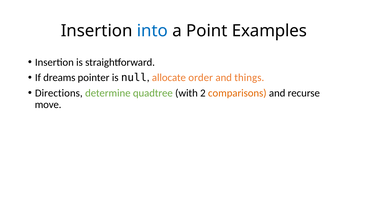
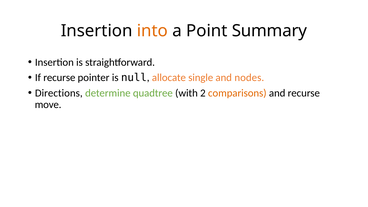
into colour: blue -> orange (152, 31)
Examples: Examples -> Summary (269, 31)
If dreams: dreams -> recurse (59, 78)
order: order -> single (201, 78)
things: things -> nodes (249, 78)
